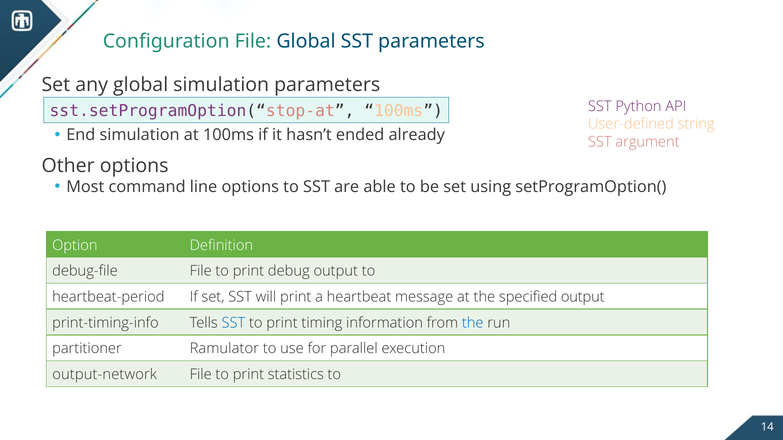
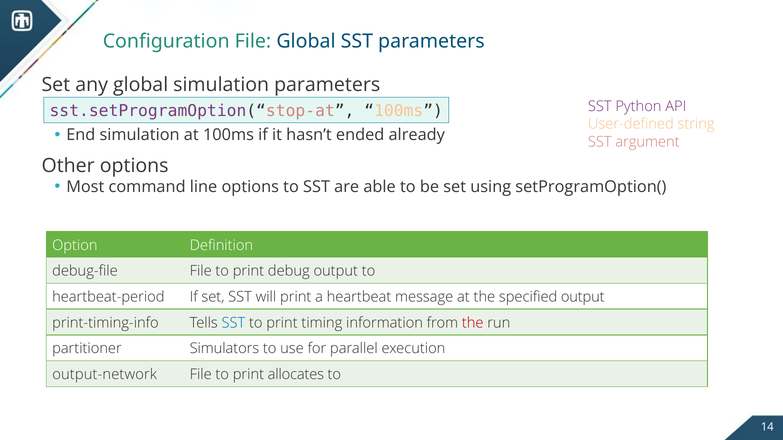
the colour: blue -> red (473, 323)
Ramulator: Ramulator -> Simulators (224, 349)
statistics: statistics -> allocates (296, 375)
